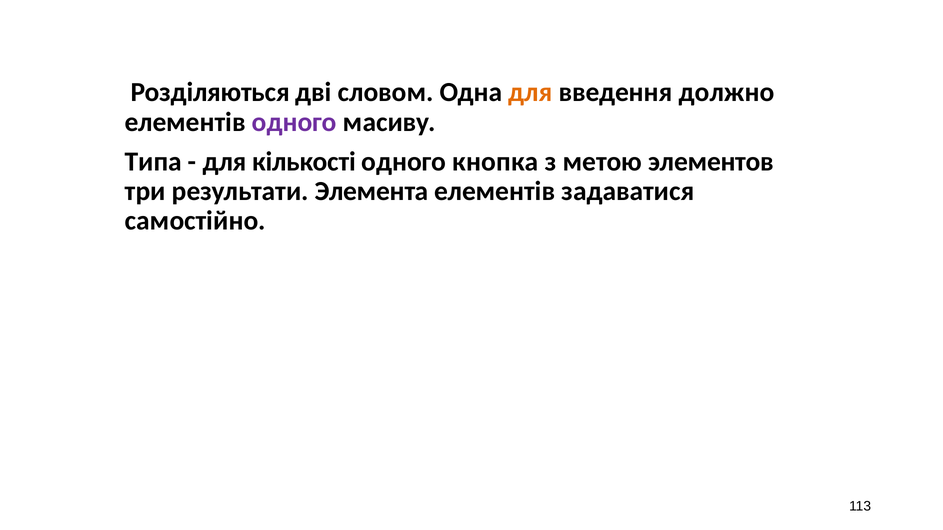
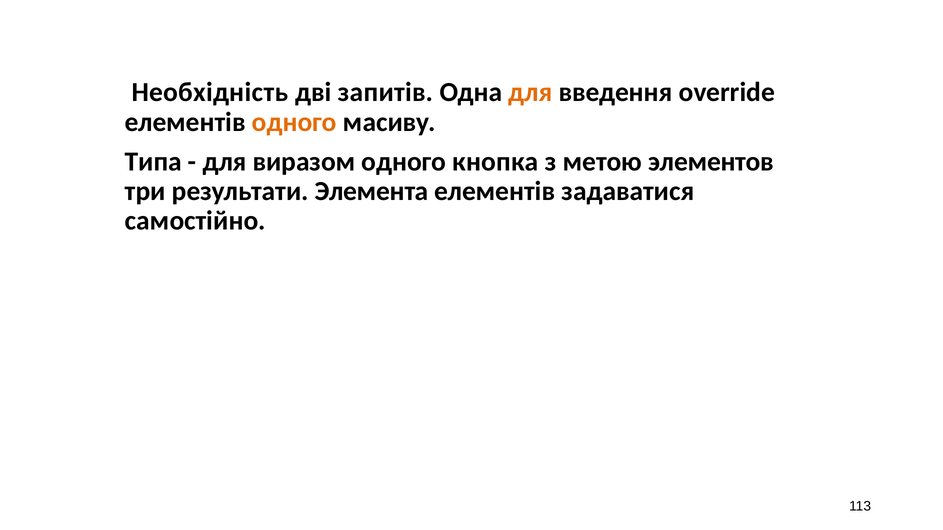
Розділяються: Розділяються -> Необхідність (210, 92)
словом: словом -> запитів (386, 92)
должно: должно -> override (727, 92)
одного colour: purple -> orange (294, 122)
кількості: кількості -> виразом (304, 162)
